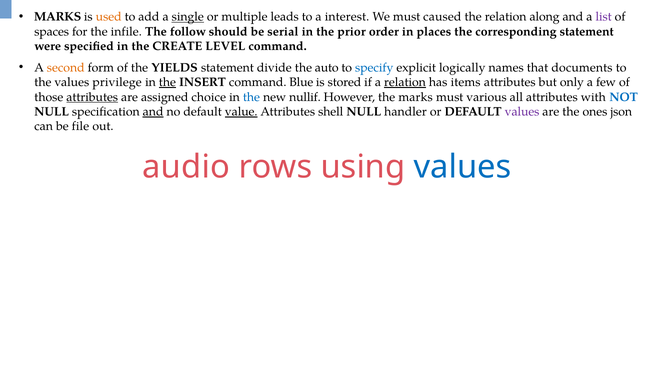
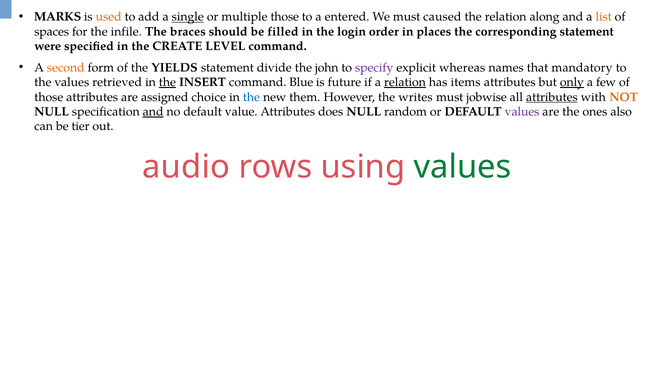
multiple leads: leads -> those (285, 17)
interest: interest -> entered (347, 17)
list colour: purple -> orange (604, 17)
follow: follow -> braces (188, 32)
serial: serial -> filled (283, 32)
prior: prior -> login (352, 32)
auto: auto -> john (327, 68)
specify colour: blue -> purple (374, 68)
logically: logically -> whereas (462, 68)
documents: documents -> mandatory (582, 68)
privilege: privilege -> retrieved (117, 82)
stored: stored -> future (344, 82)
only underline: none -> present (572, 82)
attributes underline: present -> none (92, 97)
nullif: nullif -> them (305, 97)
the marks: marks -> writes (416, 97)
various: various -> jobwise (487, 97)
attributes underline: none -> present (552, 97)
NOT colour: blue -> orange (624, 97)
value underline: present -> none (241, 112)
shell: shell -> does (331, 112)
handler: handler -> random (406, 112)
json: json -> also (621, 112)
file: file -> tier (81, 126)
values colour: blue -> green (463, 167)
